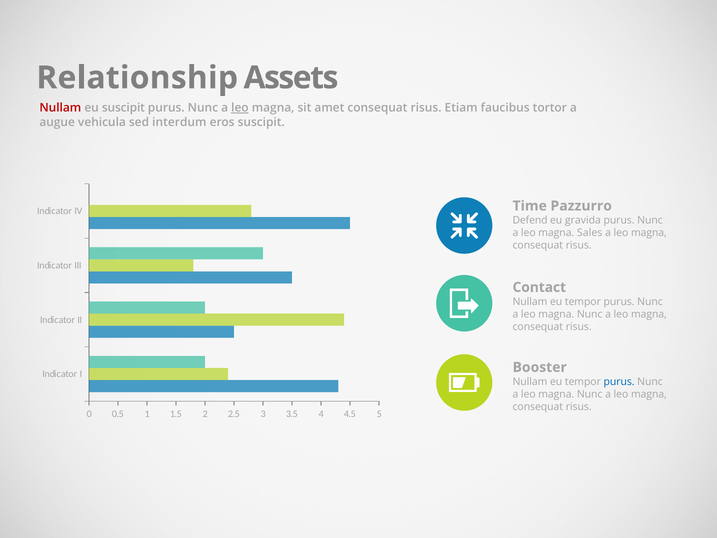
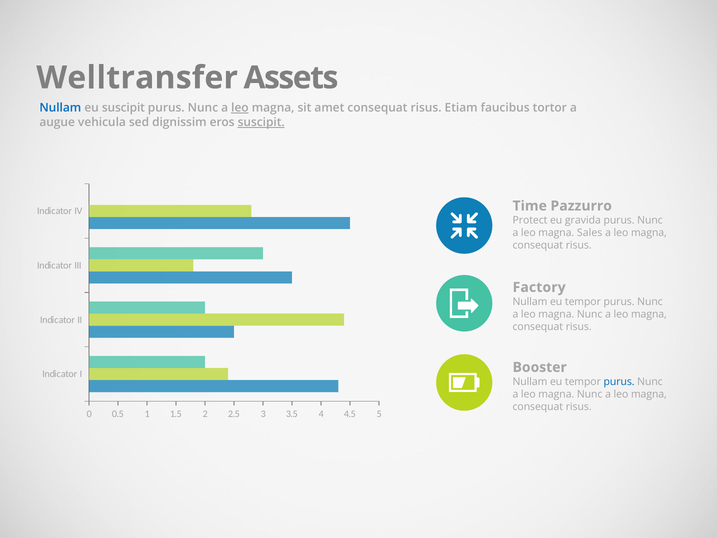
Relationship: Relationship -> Welltransfer (137, 78)
Nullam colour: red -> blue (60, 108)
interdum: interdum -> dignissim (179, 122)
suscipit underline: none -> present (261, 122)
Defend: Defend -> Protect (530, 220)
Contact: Contact -> Factory (539, 287)
